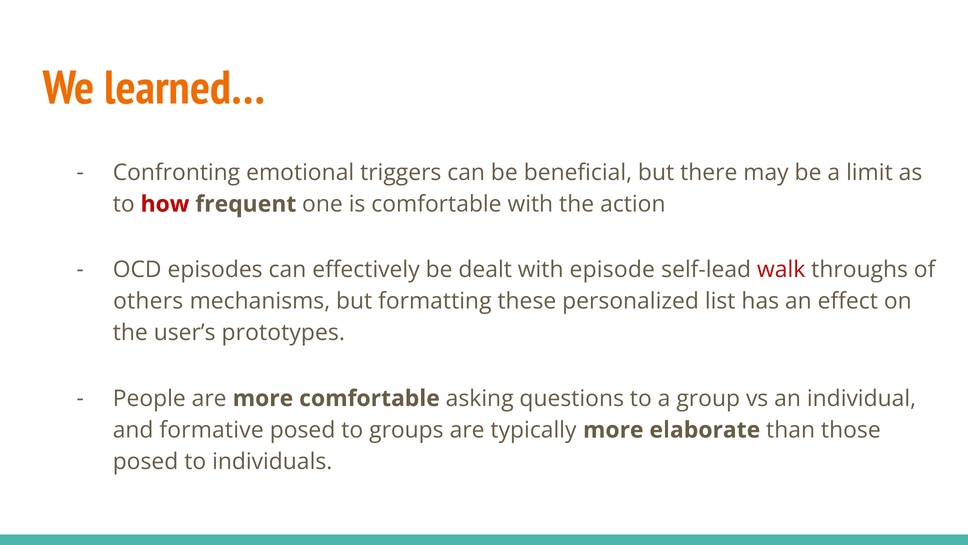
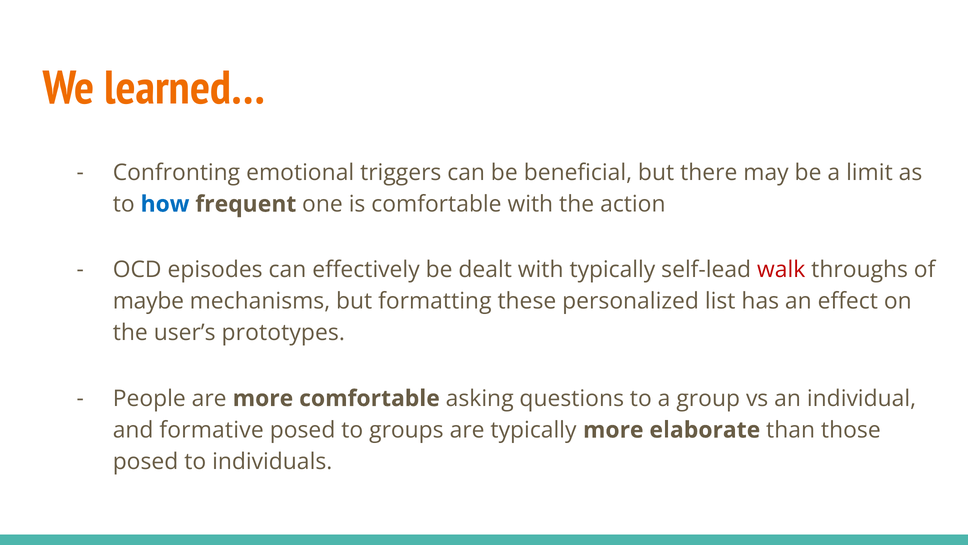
how colour: red -> blue (165, 204)
with episode: episode -> typically (612, 270)
others: others -> maybe (148, 301)
